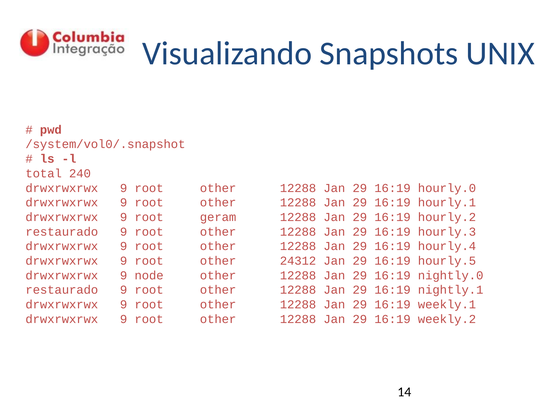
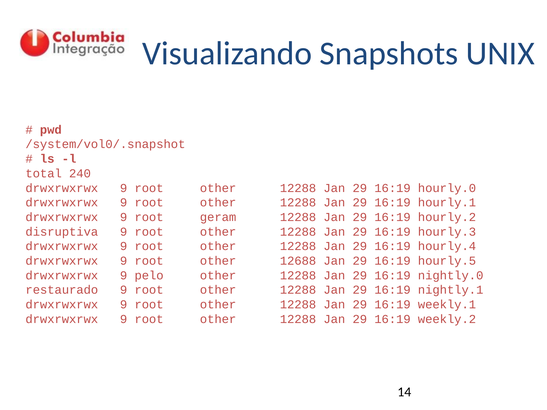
restaurado: restaurado -> disruptiva (62, 232)
24312: 24312 -> 12688 (298, 261)
node: node -> pelo (149, 276)
